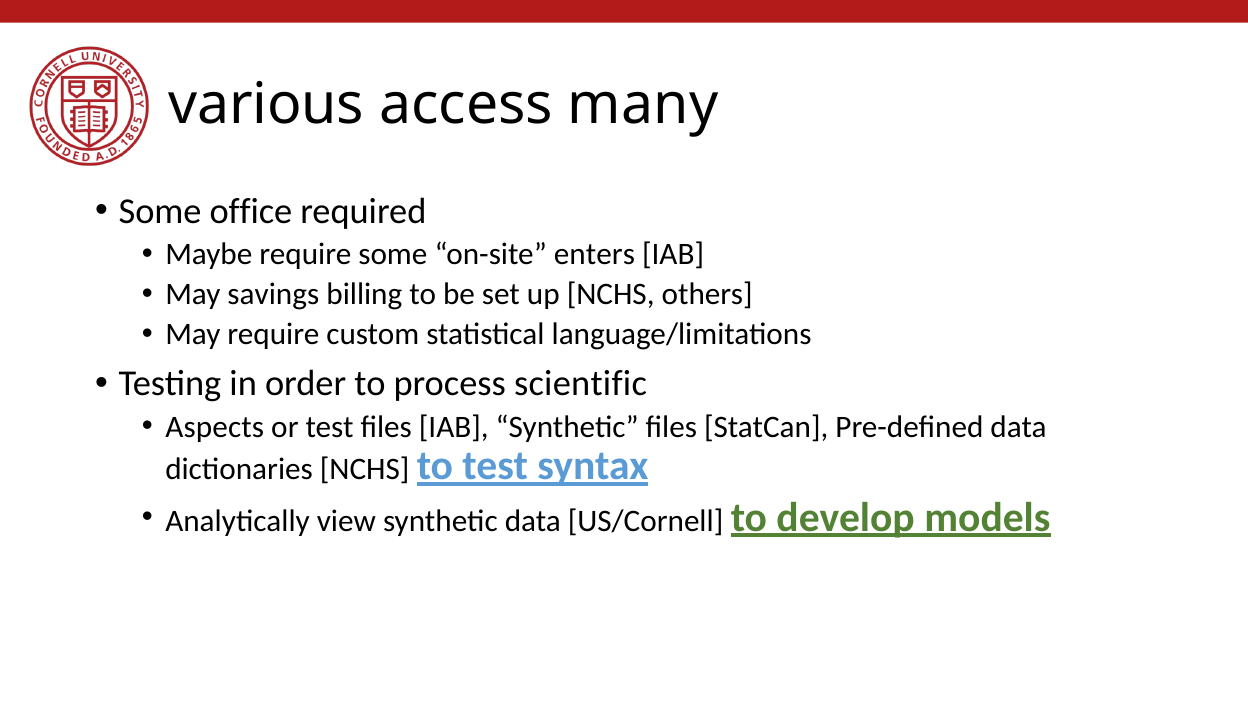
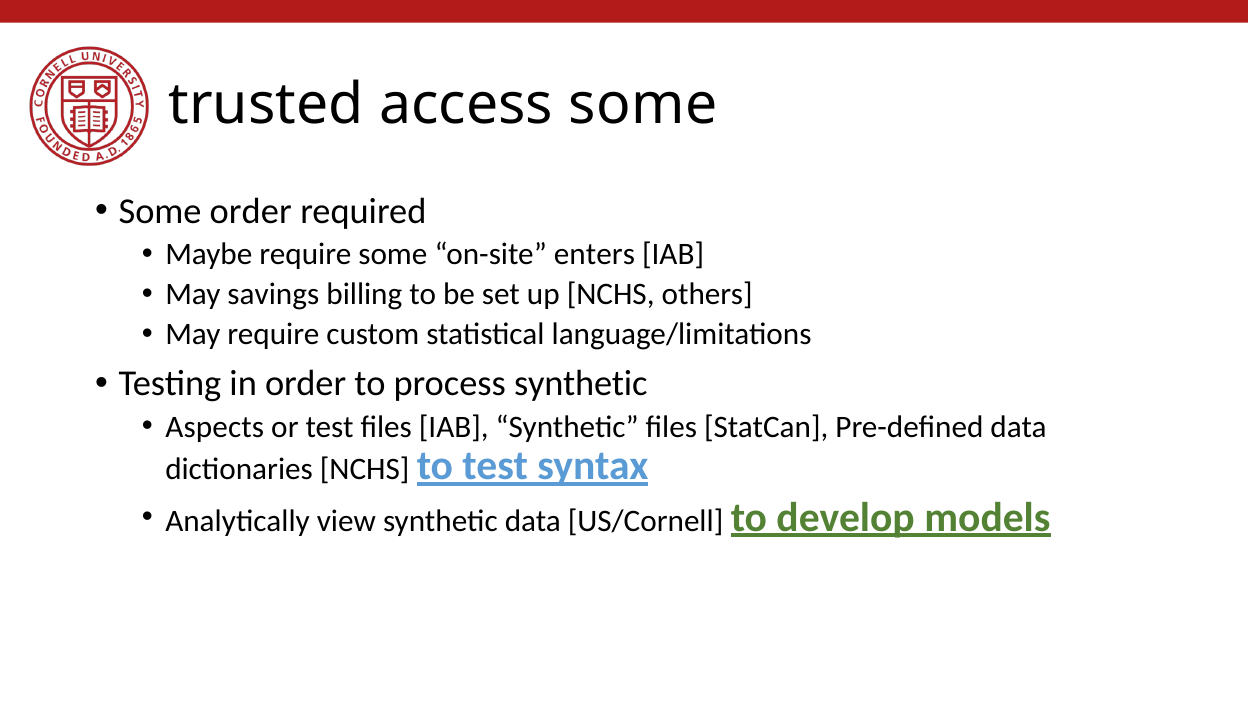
various: various -> trusted (266, 105)
access many: many -> some (643, 105)
Some office: office -> order (251, 211)
process scientific: scientific -> synthetic (581, 384)
